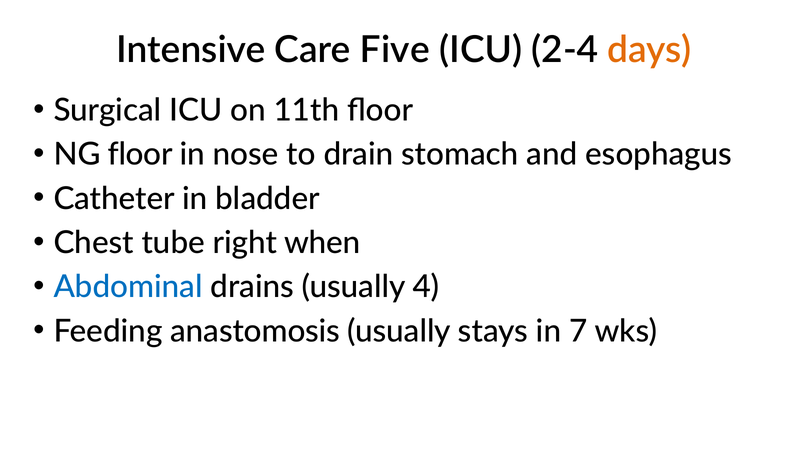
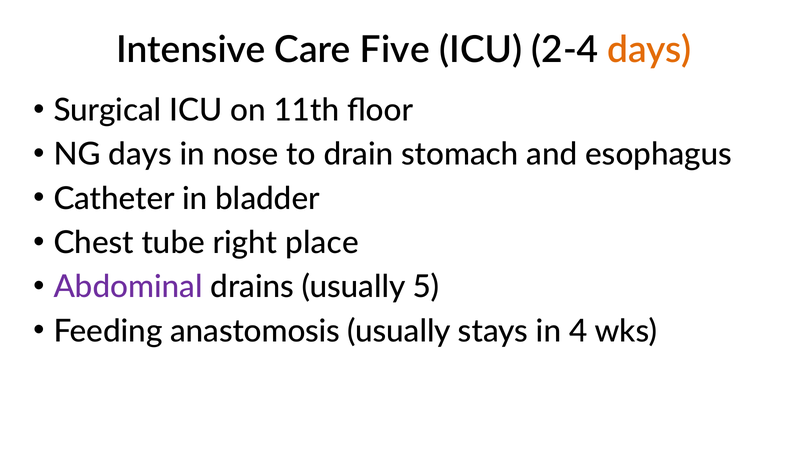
NG floor: floor -> days (140, 154)
when: when -> place (322, 243)
Abdominal colour: blue -> purple (128, 287)
4: 4 -> 5 (426, 287)
7: 7 -> 4 (578, 331)
